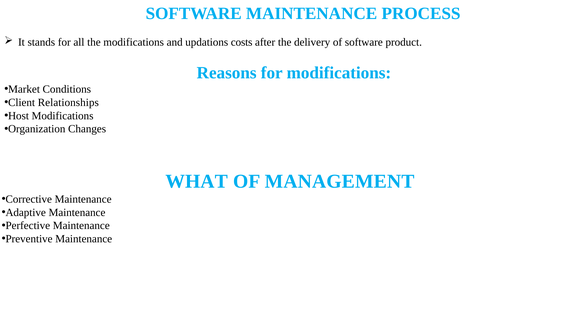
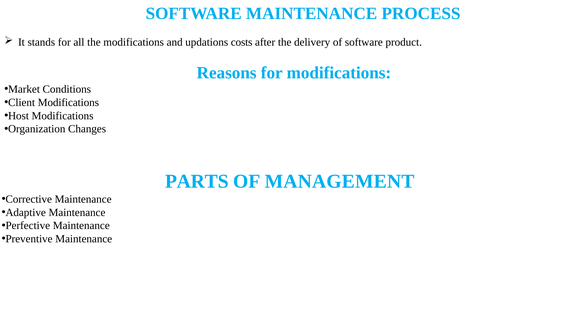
Client Relationships: Relationships -> Modifications (68, 102)
WHAT: WHAT -> PARTS (197, 181)
